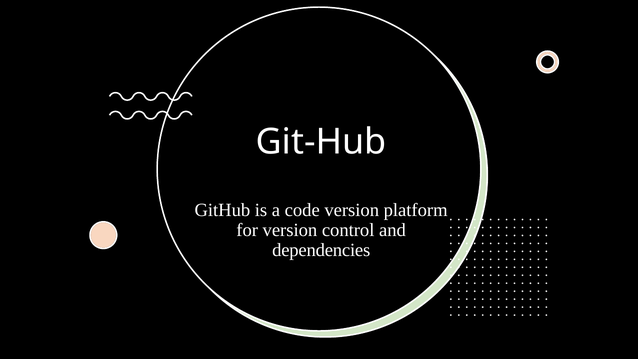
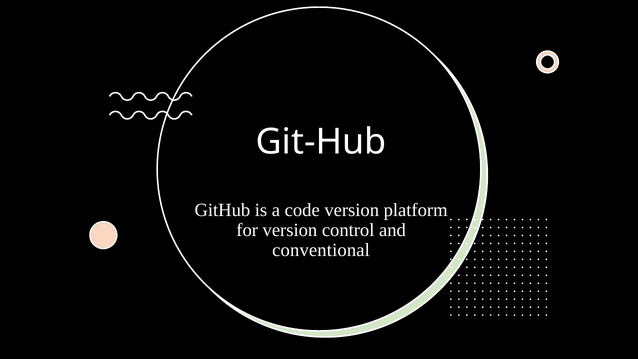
dependencies: dependencies -> conventional (321, 250)
